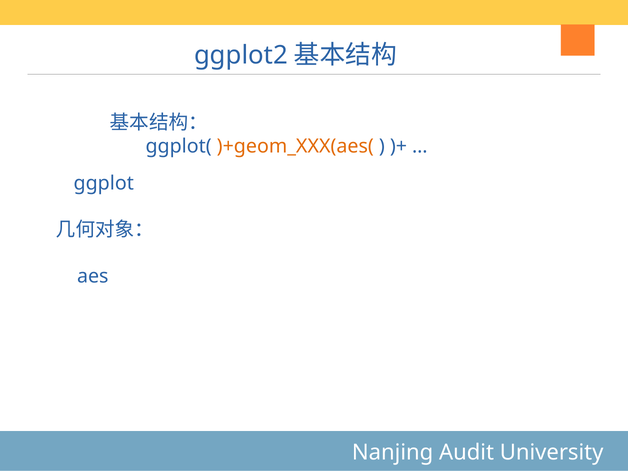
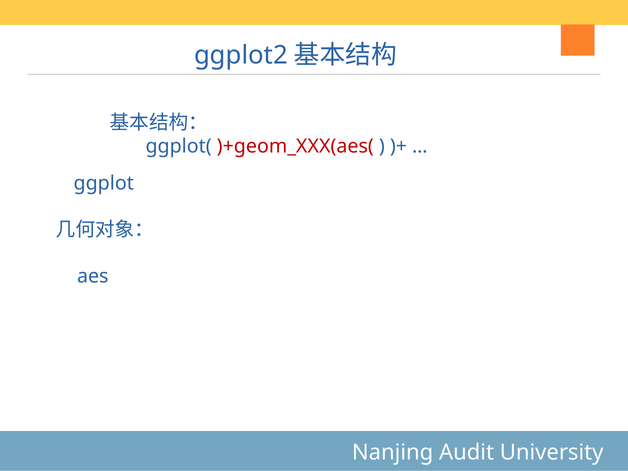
)+geom_XXX(aes( colour: orange -> red (295, 146)
